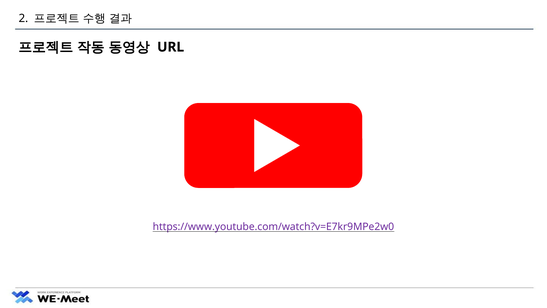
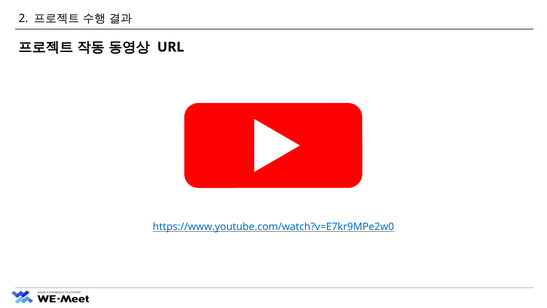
https://www.youtube.com/watch?v=E7kr9MPe2w0 colour: purple -> blue (273, 227)
